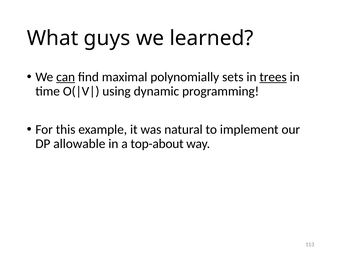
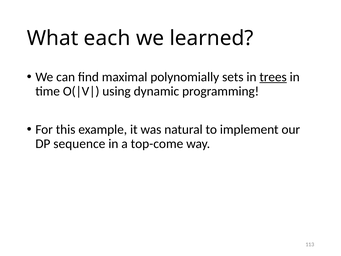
guys: guys -> each (107, 38)
can underline: present -> none (66, 77)
allowable: allowable -> sequence (79, 144)
top-about: top-about -> top-come (157, 144)
